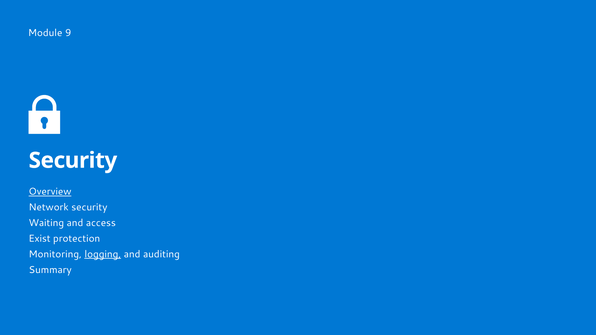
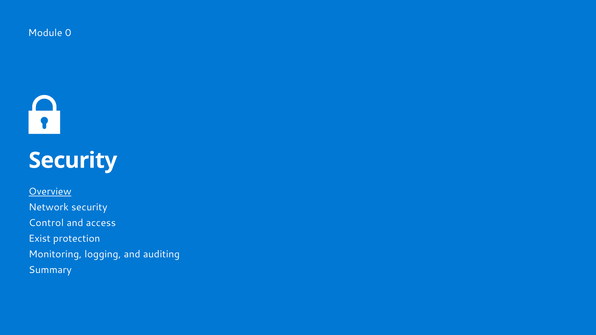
9: 9 -> 0 (68, 33)
Waiting: Waiting -> Control (46, 223)
logging underline: present -> none (103, 254)
